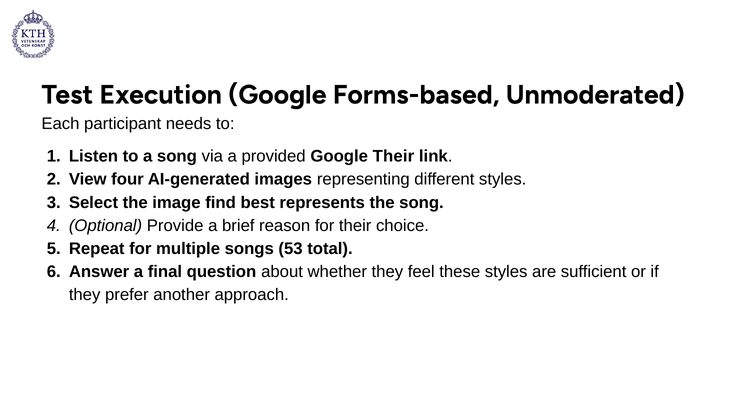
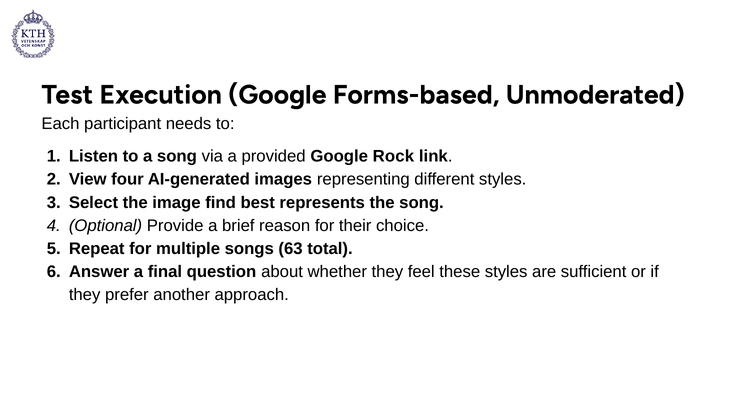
Google Their: Their -> Rock (393, 156)
53: 53 -> 63 (291, 249)
